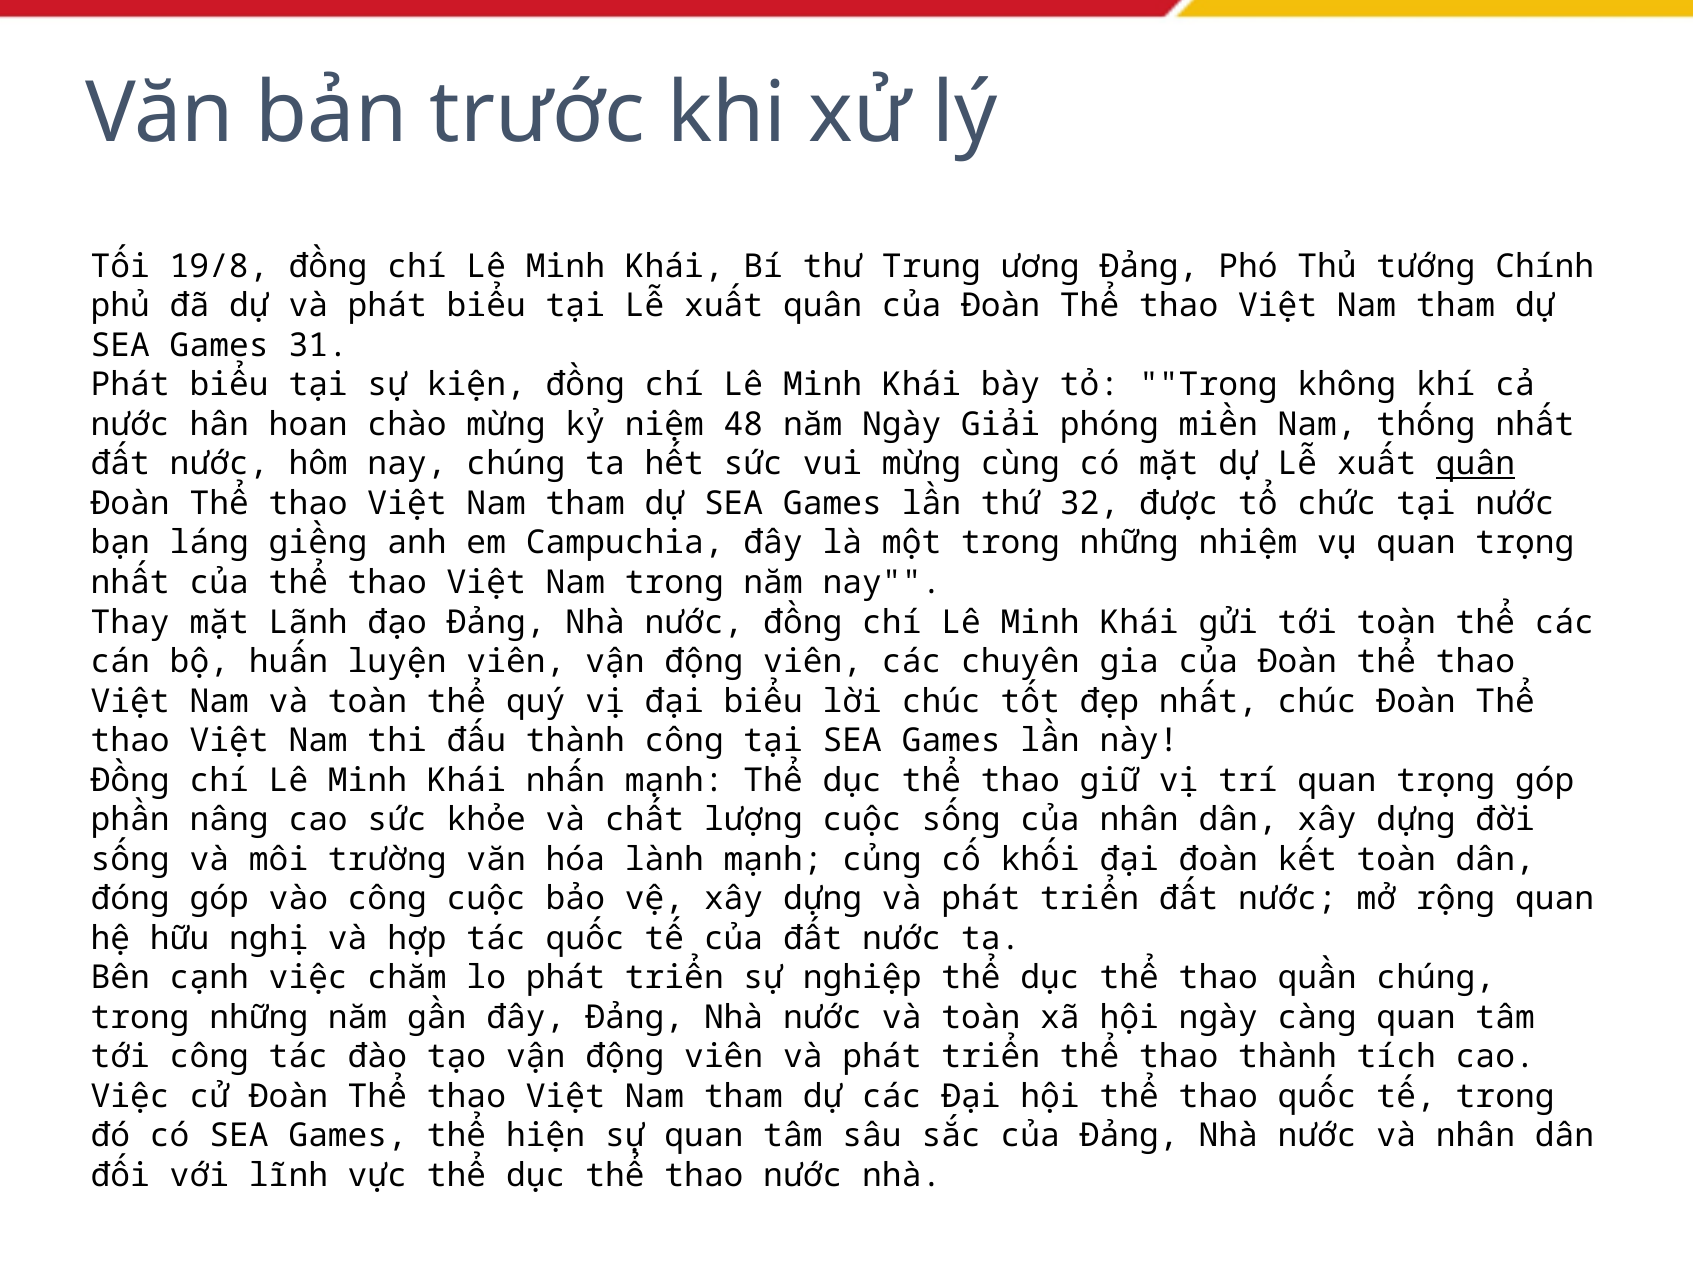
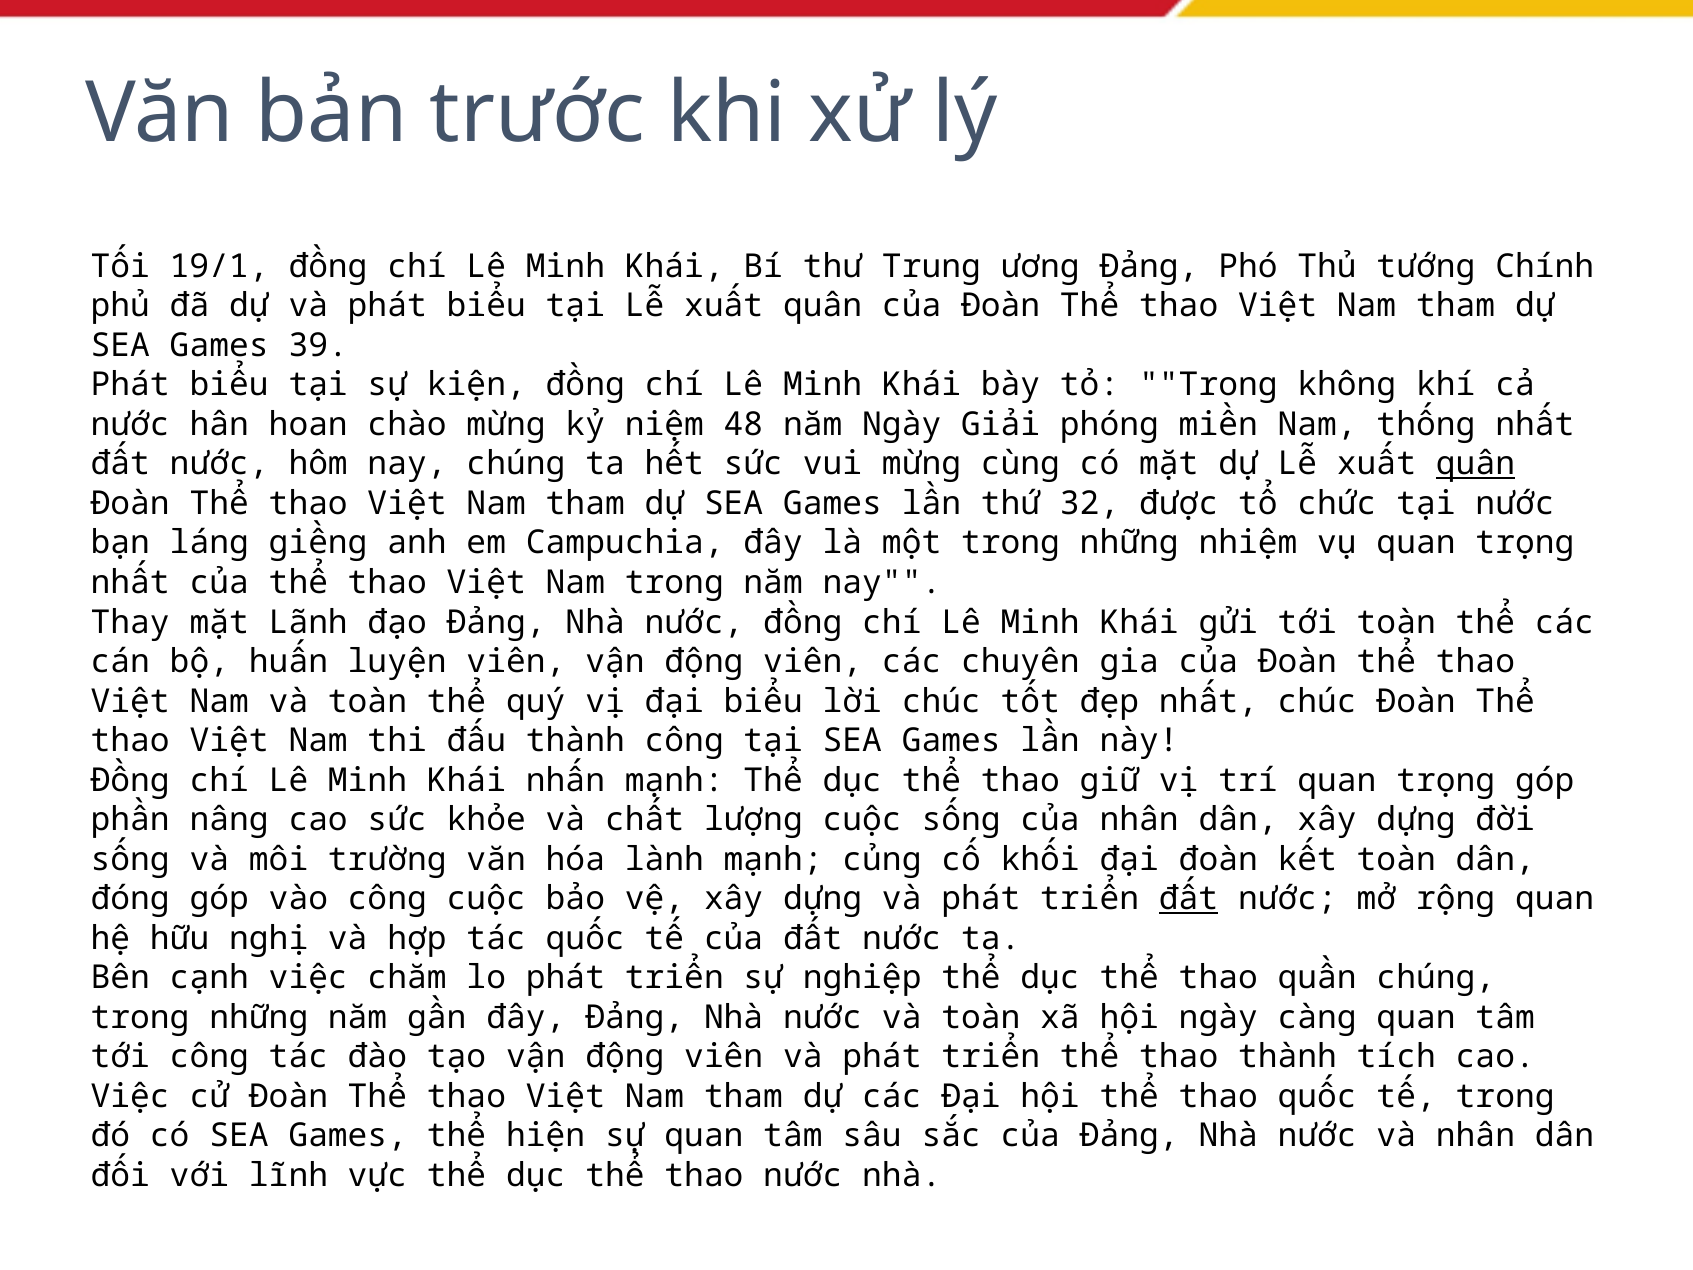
19/8: 19/8 -> 19/1 (219, 266)
31: 31 -> 39 (318, 345)
đất underline: none -> present (1189, 899)
